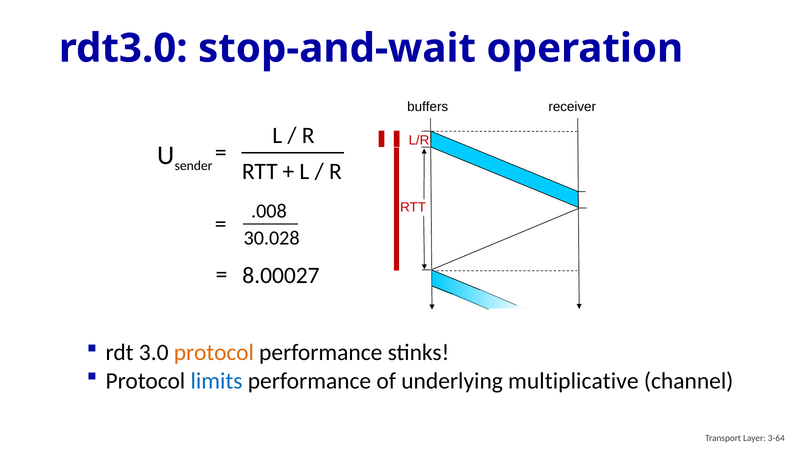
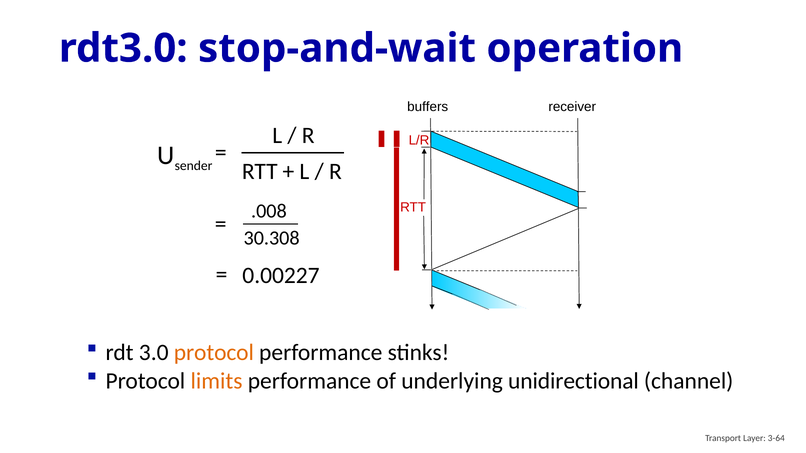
30.028: 30.028 -> 30.308 (272, 238)
8.00027: 8.00027 -> 0.00227 (281, 276)
limits colour: blue -> orange (217, 381)
multiplicative: multiplicative -> unidirectional (573, 381)
